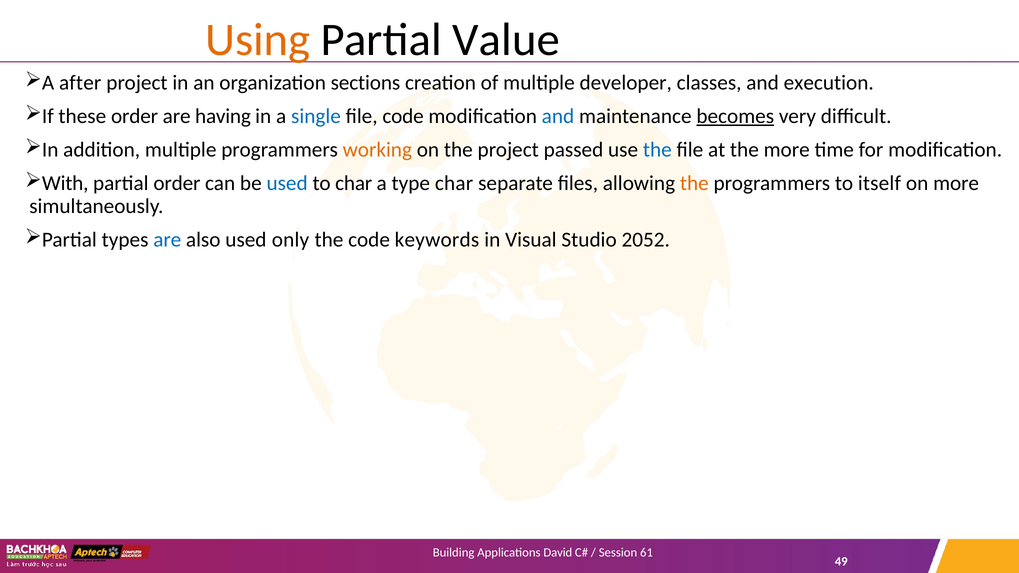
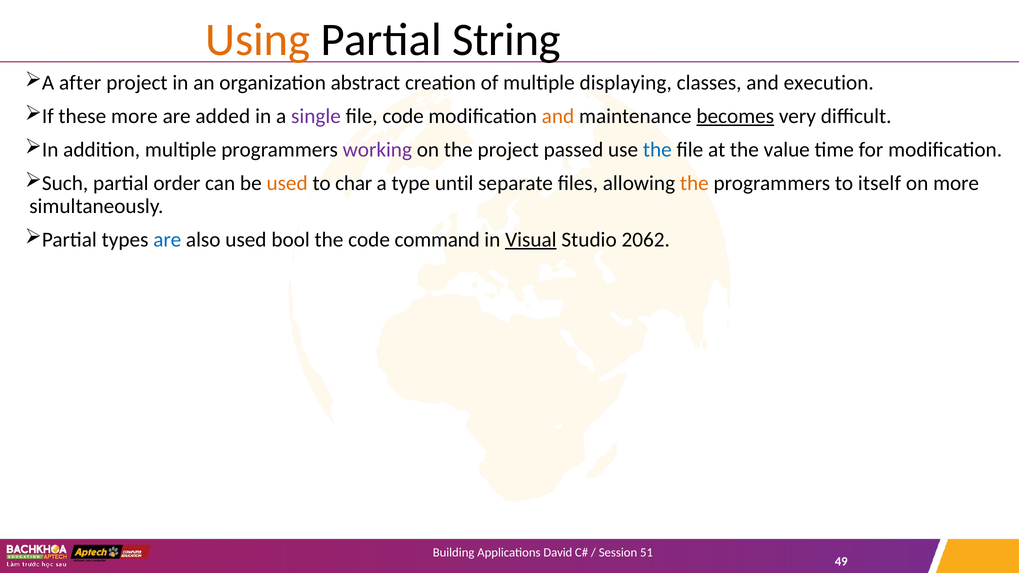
Value: Value -> String (506, 40)
sections: sections -> abstract (365, 83)
developer: developer -> displaying (626, 83)
these order: order -> more (134, 116)
having: having -> added (223, 116)
single colour: blue -> purple (316, 116)
and colour: blue -> orange (558, 116)
working colour: orange -> purple (377, 150)
the more: more -> value (787, 150)
With: With -> Such (65, 183)
used colour: blue -> orange (287, 183)
type char: char -> until (454, 183)
only: only -> bool (291, 240)
keywords: keywords -> command (437, 240)
Visual underline: none -> present (531, 240)
2052: 2052 -> 2062 (646, 240)
61: 61 -> 51 (647, 553)
